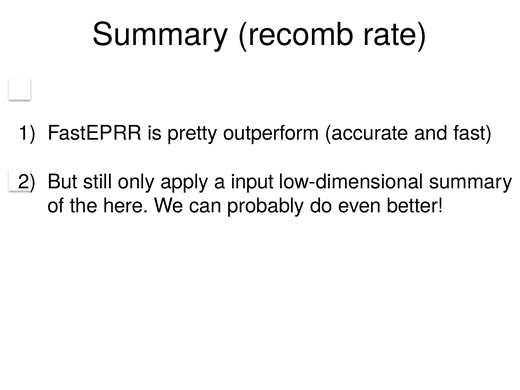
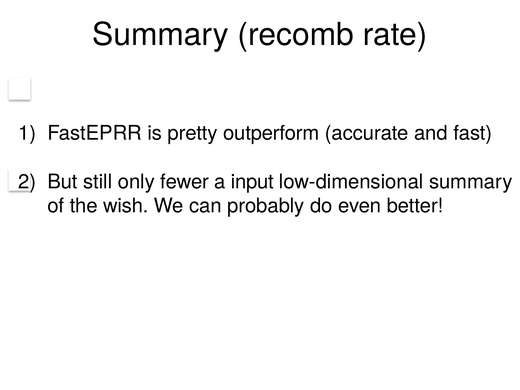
apply: apply -> fewer (185, 182)
here: here -> wish (126, 206)
